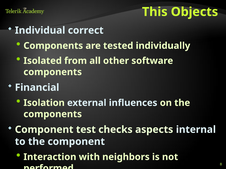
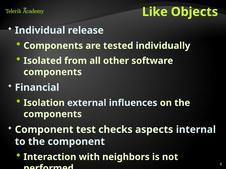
This: This -> Like (155, 12)
correct: correct -> release (86, 30)
